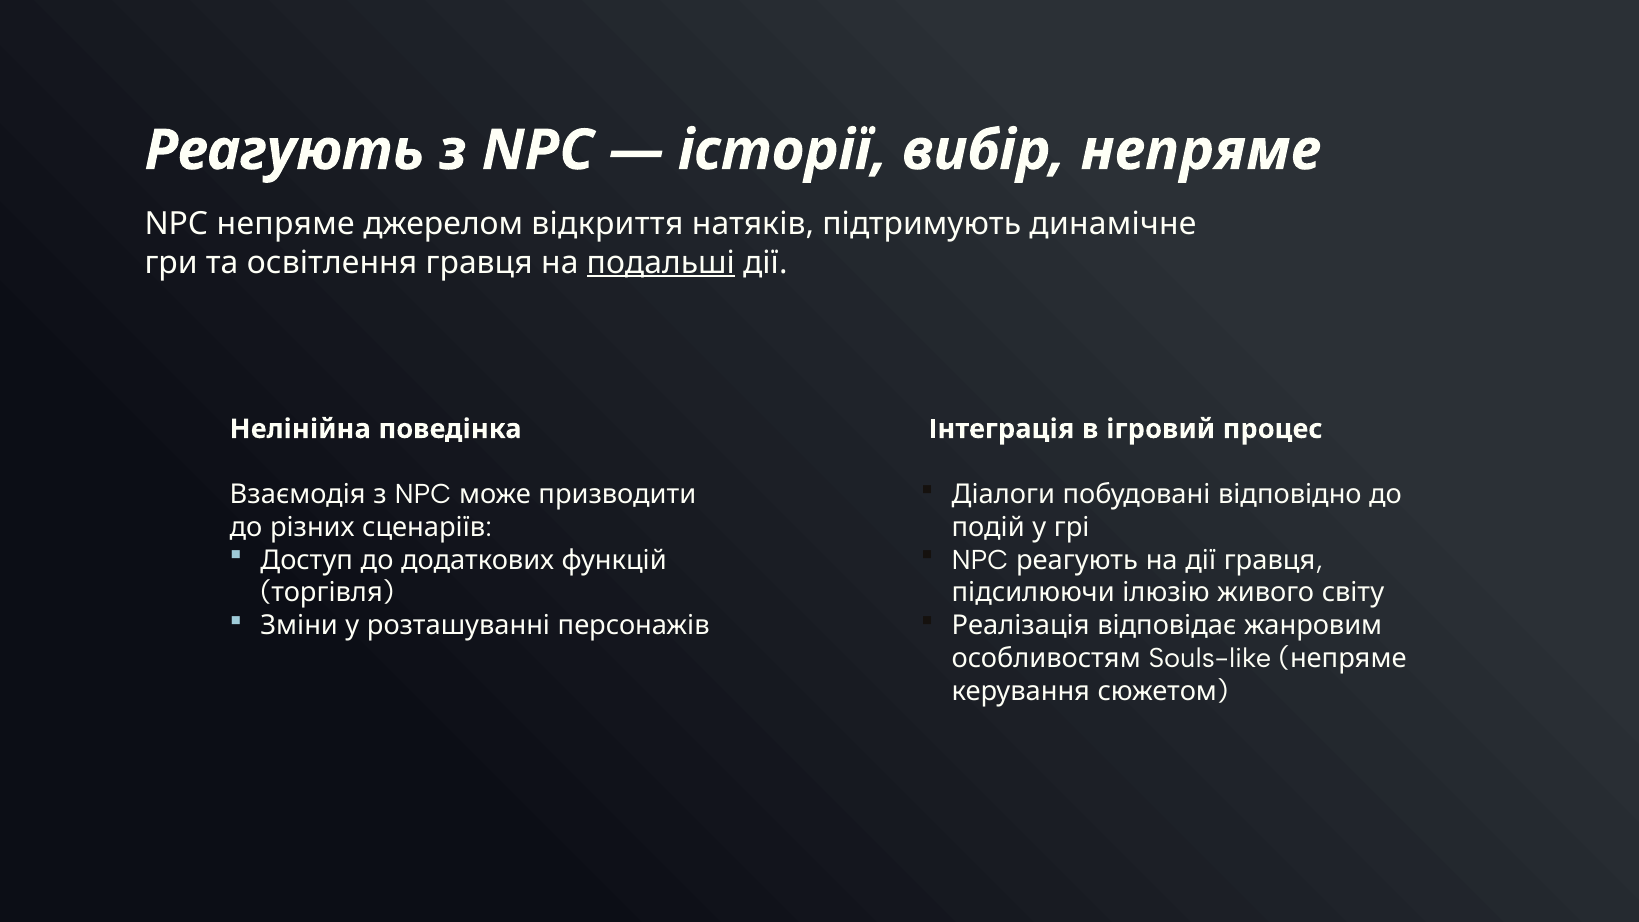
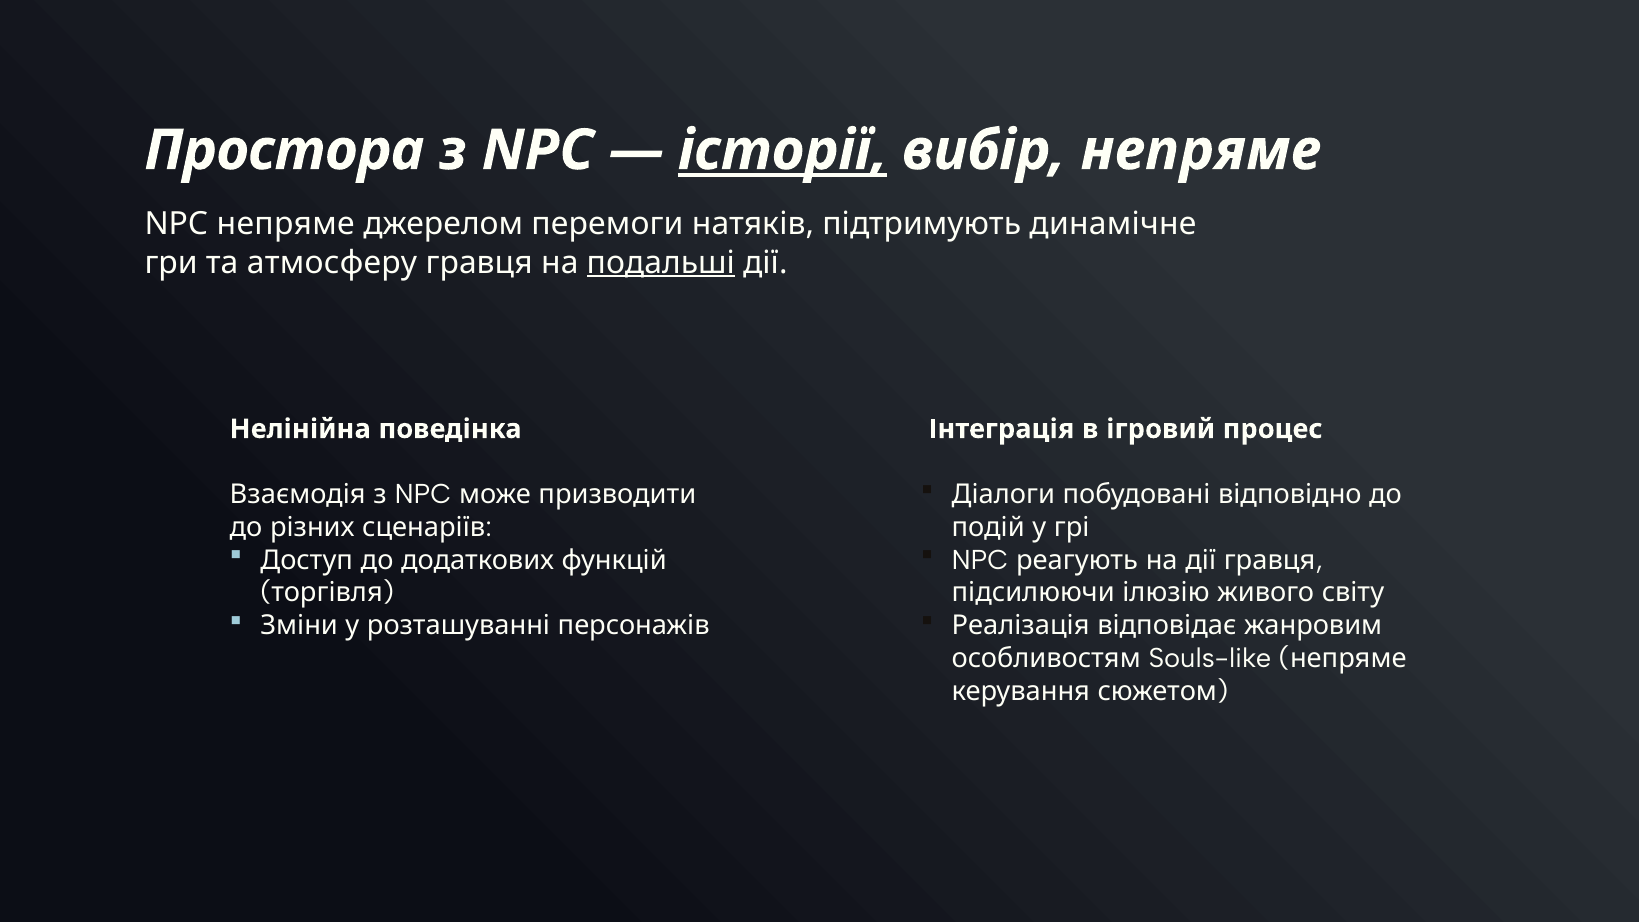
Реагують: Реагують -> Простора (284, 150)
історії underline: none -> present (783, 150)
відкриття: відкриття -> перемоги (607, 224)
освітлення: освітлення -> атмосферу (332, 262)
